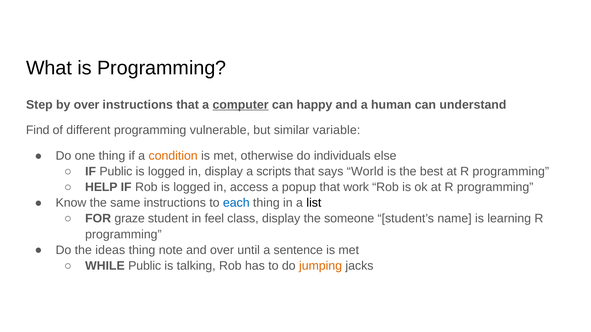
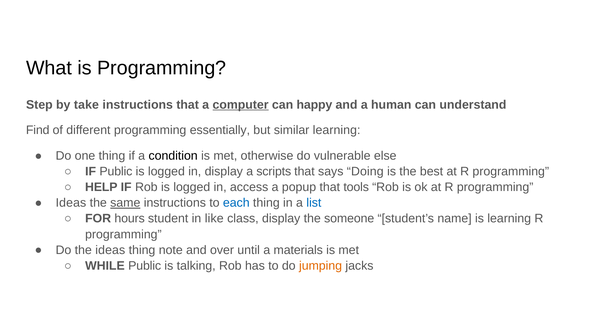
by over: over -> take (86, 105)
vulnerable: vulnerable -> essentially (220, 130)
similar variable: variable -> learning (337, 130)
condition colour: orange -> black (173, 156)
individuals: individuals -> vulnerable (342, 156)
World: World -> Doing (365, 172)
work: work -> tools (356, 187)
Know: Know -> Ideas (71, 203)
same underline: none -> present (125, 203)
list colour: black -> blue (314, 203)
graze: graze -> hours (130, 219)
feel: feel -> like (214, 219)
sentence: sentence -> materials (298, 250)
